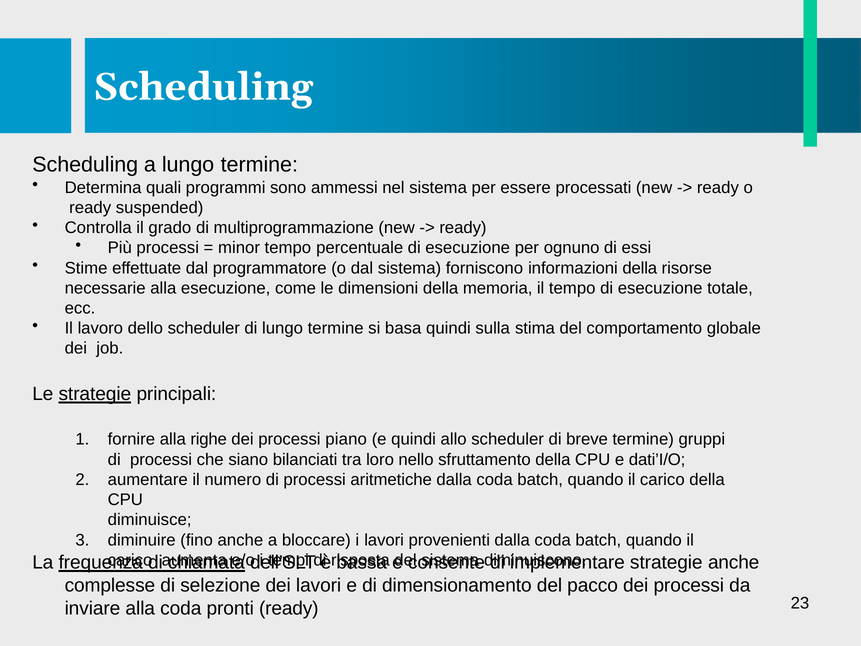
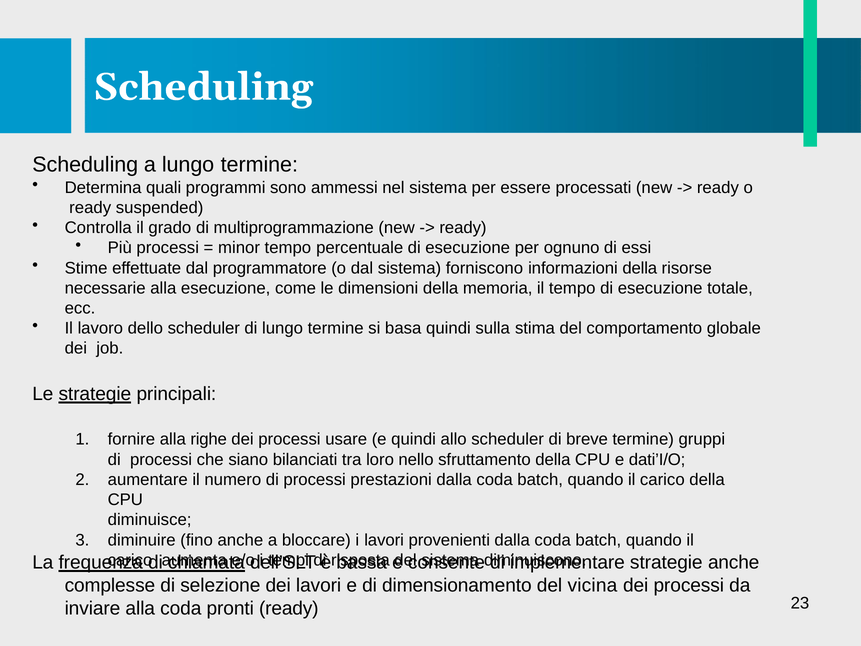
piano: piano -> usare (346, 439)
aritmetiche: aritmetiche -> prestazioni (391, 479)
pacco: pacco -> vicina (592, 585)
